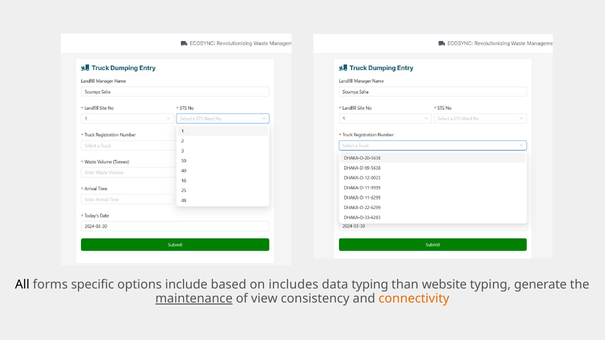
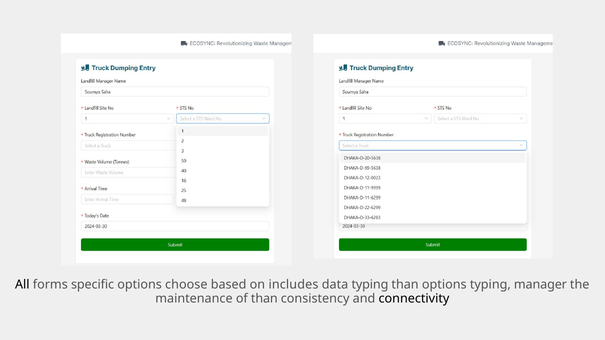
include: include -> choose (186, 285)
than website: website -> options (444, 285)
generate: generate -> manager (540, 285)
maintenance underline: present -> none (194, 299)
of view: view -> than (264, 299)
connectivity colour: orange -> black (414, 299)
